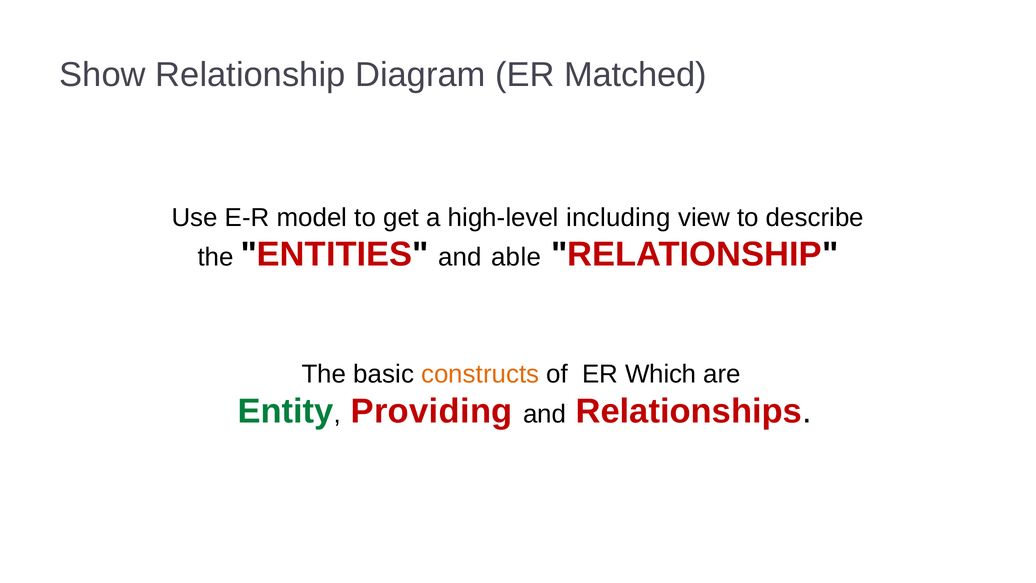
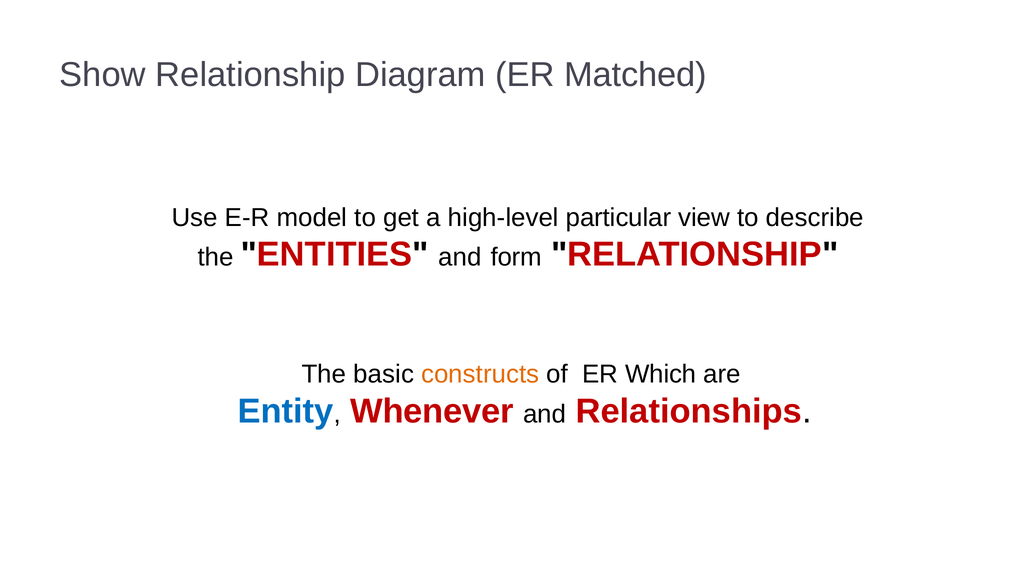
including: including -> particular (619, 217)
able: able -> form (516, 257)
Entity colour: green -> blue (286, 411)
Providing: Providing -> Whenever (432, 411)
